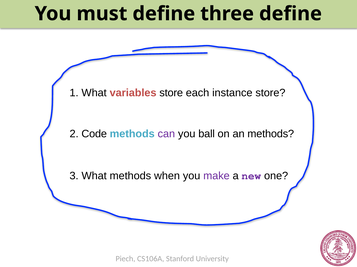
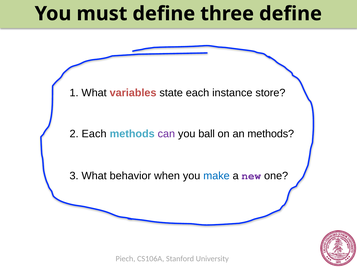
variables store: store -> state (171, 93)
2 Code: Code -> Each (94, 134)
What methods: methods -> behavior (130, 176)
make colour: purple -> blue (216, 176)
